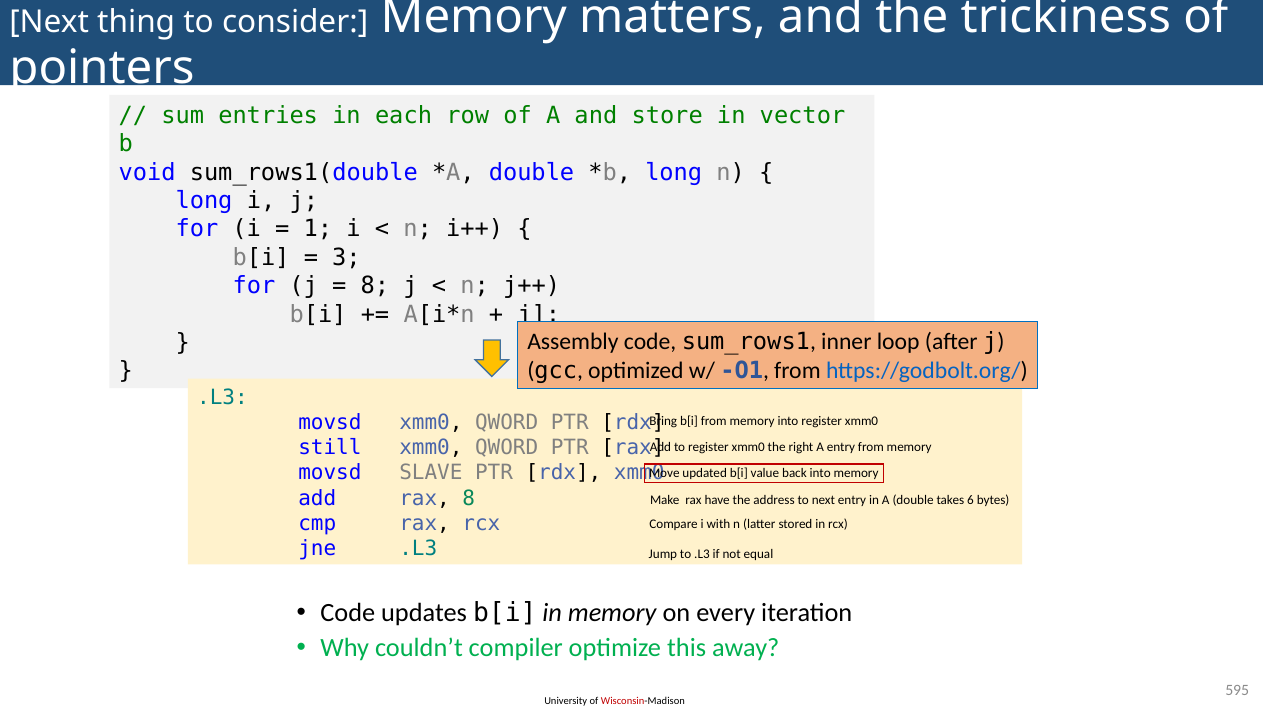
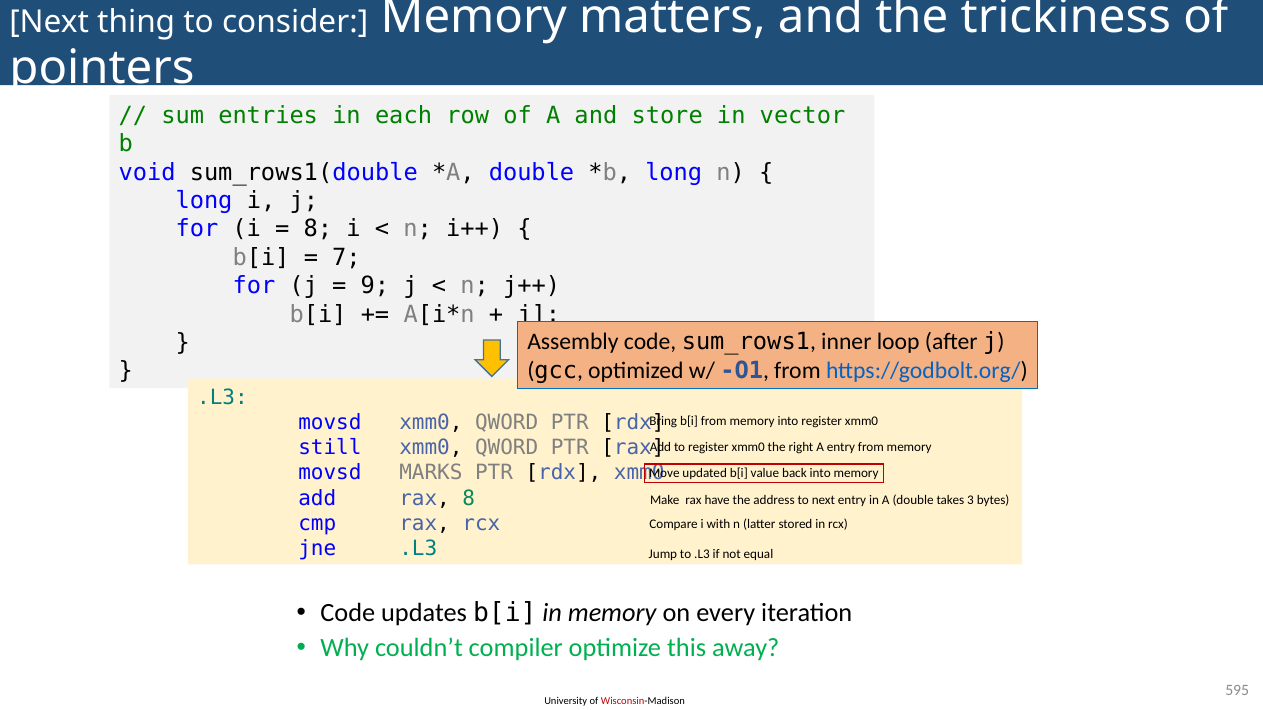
1: 1 -> 8 (318, 229)
3: 3 -> 7 (346, 258)
8: 8 -> 9 (375, 286)
SLAVE: SLAVE -> MARKS (431, 473)
6: 6 -> 3 (971, 501)
